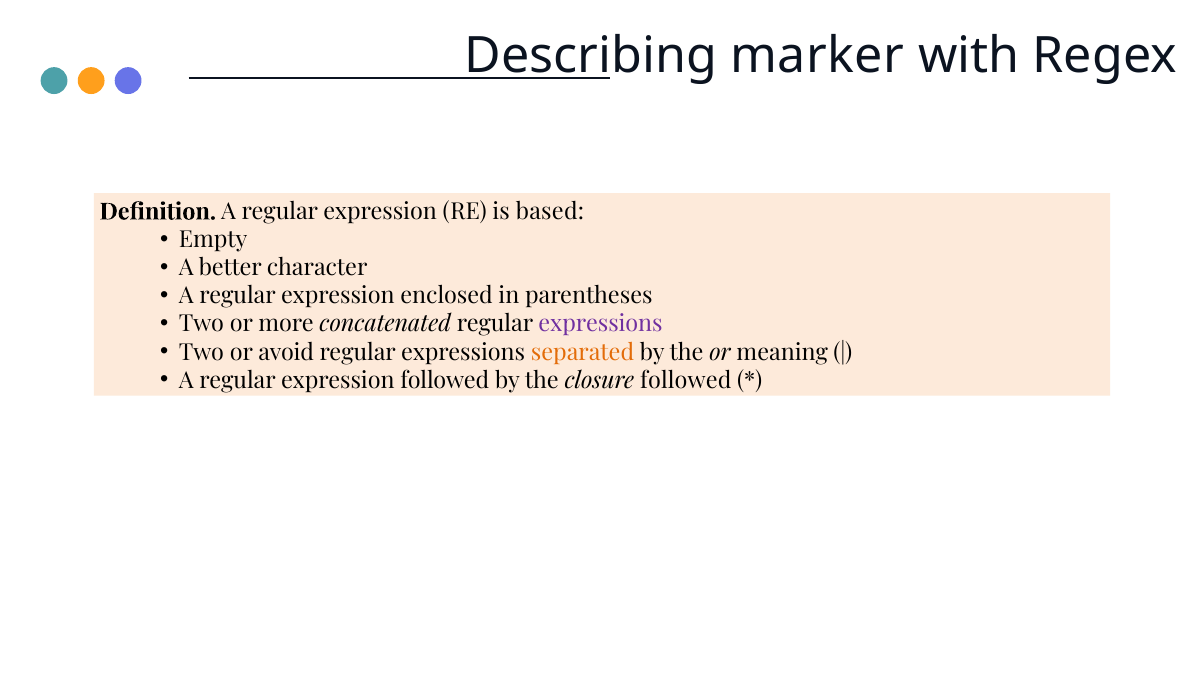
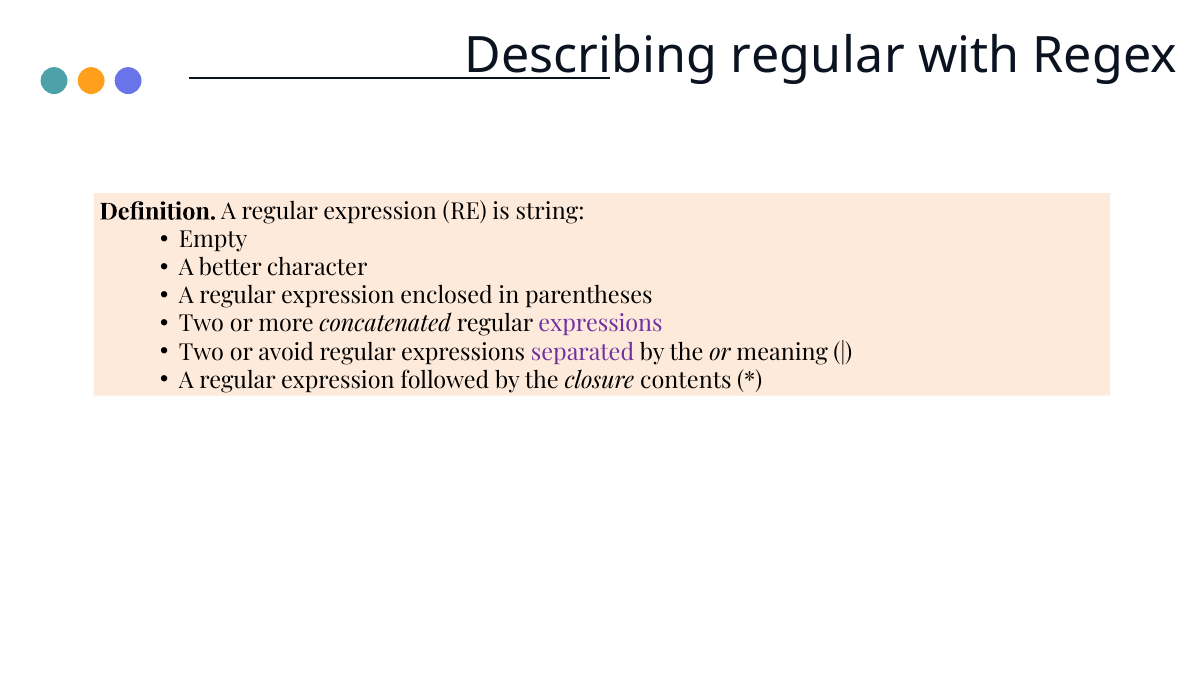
Describing marker: marker -> regular (817, 56)
based: based -> string (550, 212)
separated colour: orange -> purple (583, 352)
closure followed: followed -> contents (686, 381)
